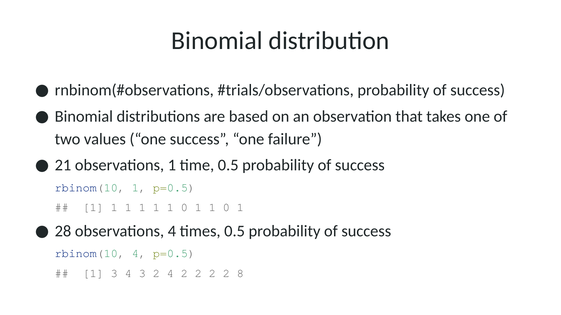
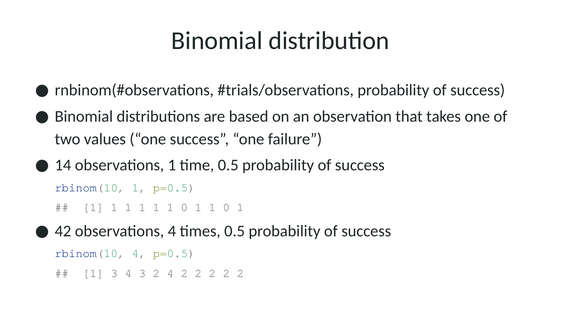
21: 21 -> 14 (63, 166)
28: 28 -> 42 (63, 232)
8: 8 -> 2 (240, 274)
